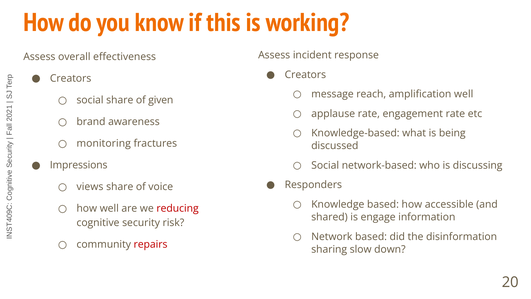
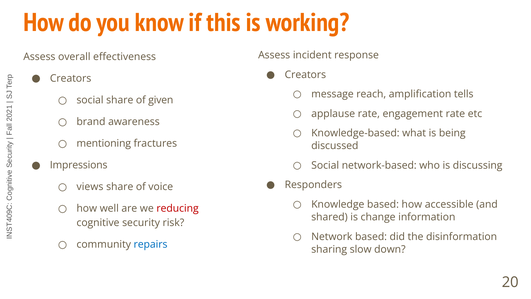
amplification well: well -> tells (464, 94)
monitoring: monitoring -> mentioning (104, 143)
engage: engage -> change (378, 217)
repairs colour: red -> blue (151, 244)
